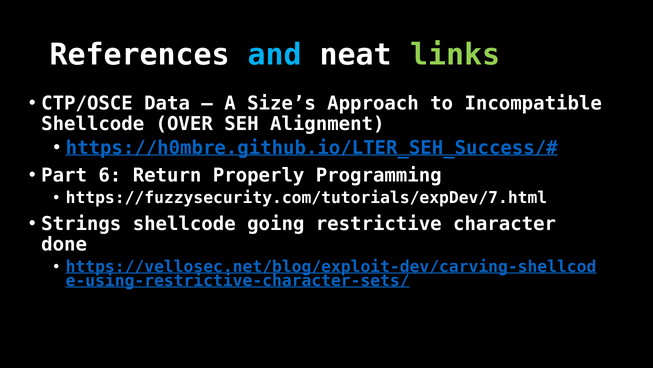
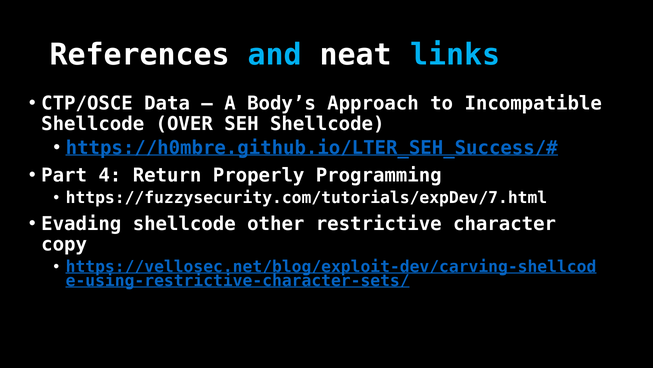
links colour: light green -> light blue (455, 55)
Size’s: Size’s -> Body’s (282, 103)
SEH Alignment: Alignment -> Shellcode (327, 124)
6: 6 -> 4 (110, 175)
Strings: Strings -> Evading (81, 223)
going: going -> other (276, 223)
done: done -> copy (64, 244)
